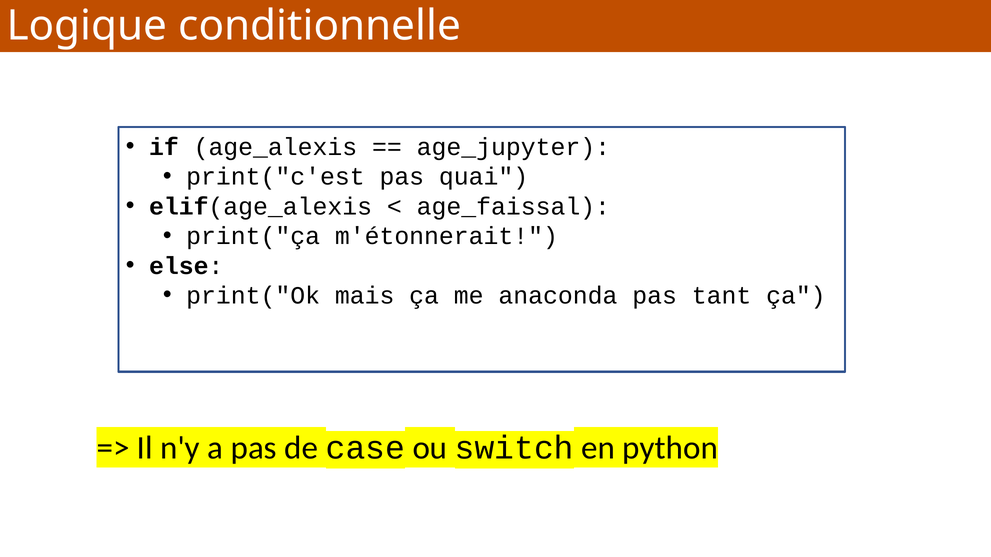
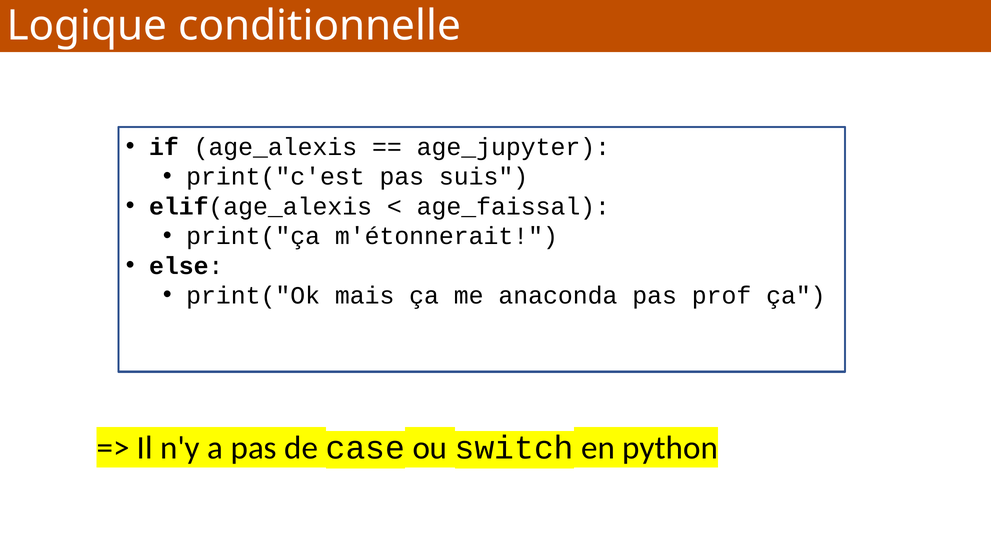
quai: quai -> suis (484, 177)
tant: tant -> prof (722, 296)
